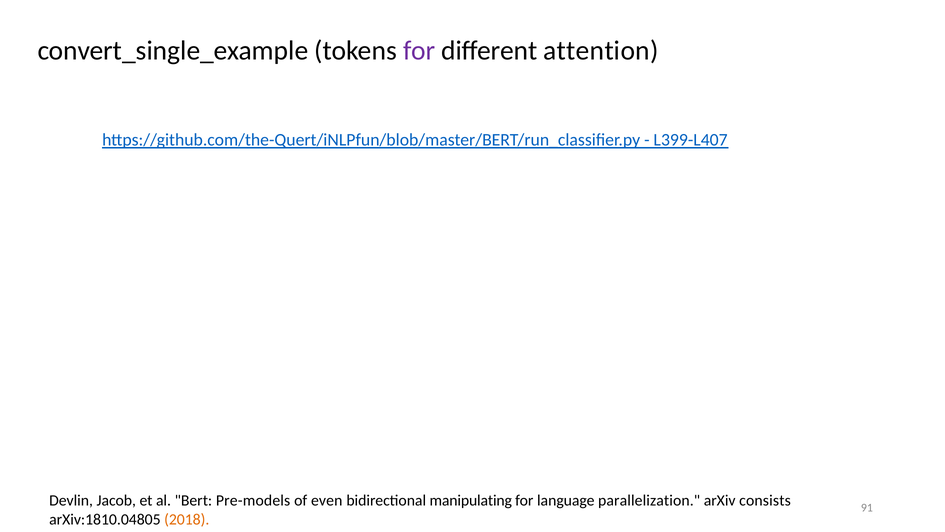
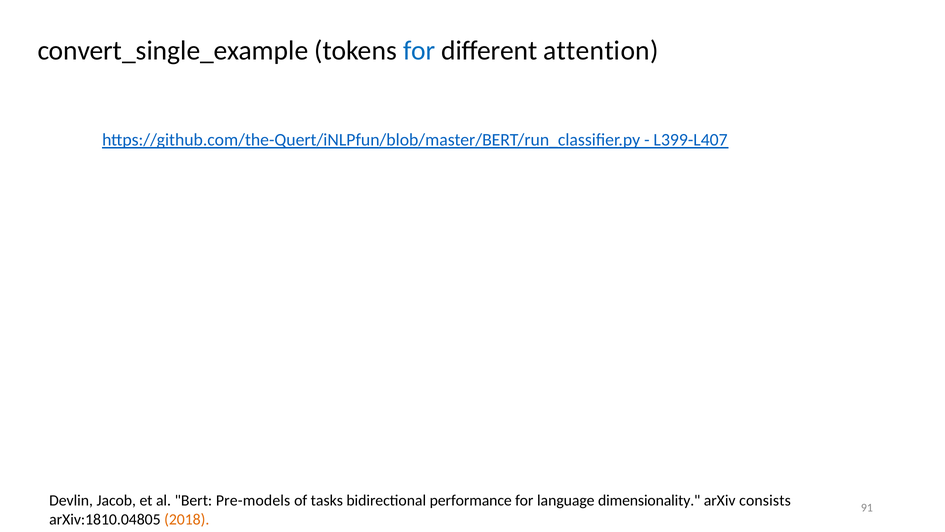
for colour: purple -> blue (419, 51)
even: even -> tasks (327, 500)
manipulating: manipulating -> performance (471, 500)
parallelization: parallelization -> dimensionality (649, 500)
